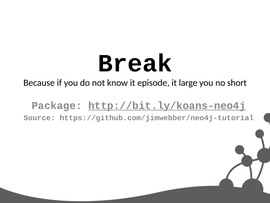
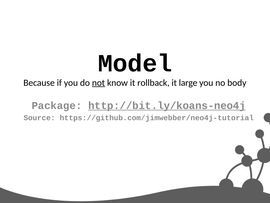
Break: Break -> Model (135, 63)
not underline: none -> present (98, 82)
episode: episode -> rollback (153, 82)
short: short -> body (237, 82)
